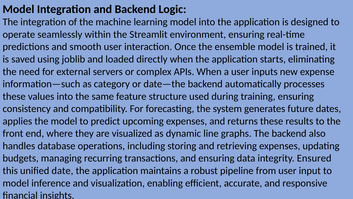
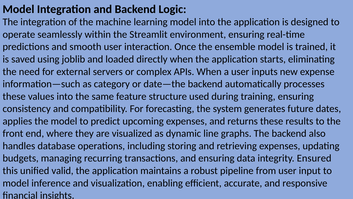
date: date -> valid (63, 170)
